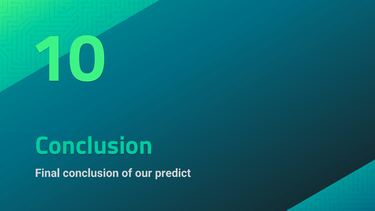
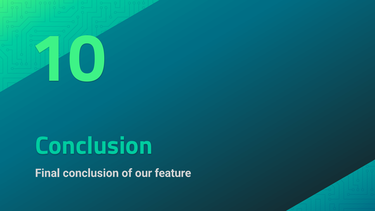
predict: predict -> feature (173, 173)
